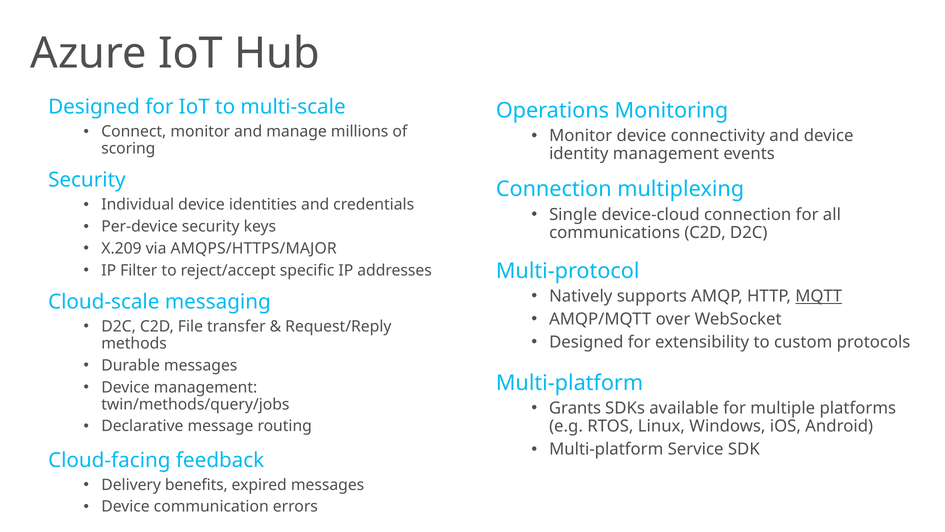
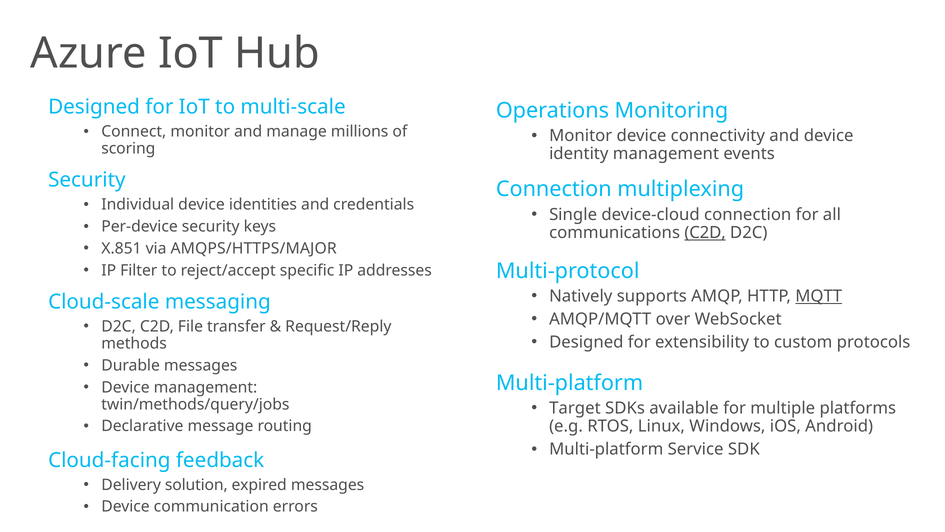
C2D underline: none -> present (705, 233)
X.209: X.209 -> X.851 (121, 248)
Grants: Grants -> Target (575, 408)
benefits: benefits -> solution (196, 484)
